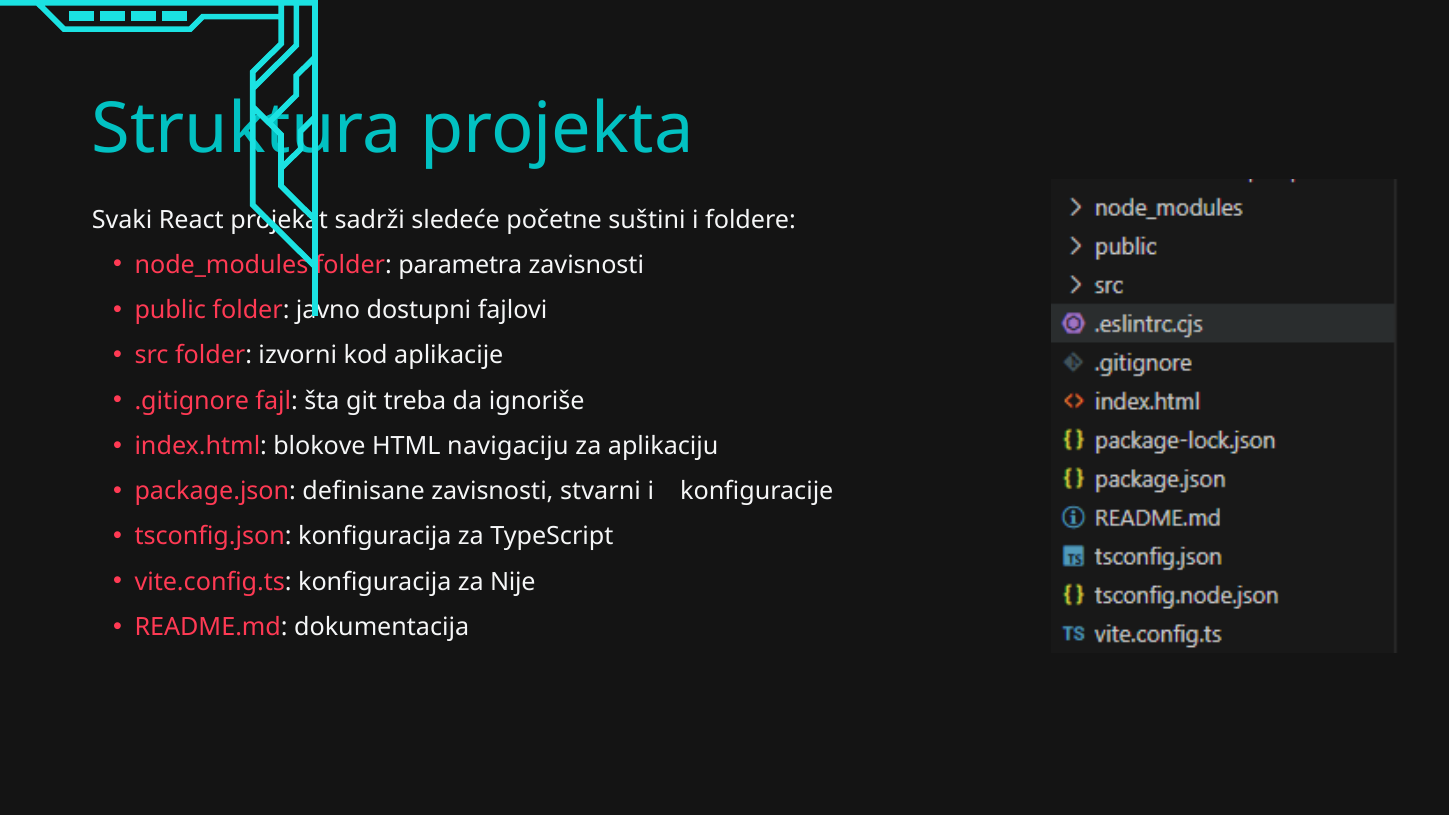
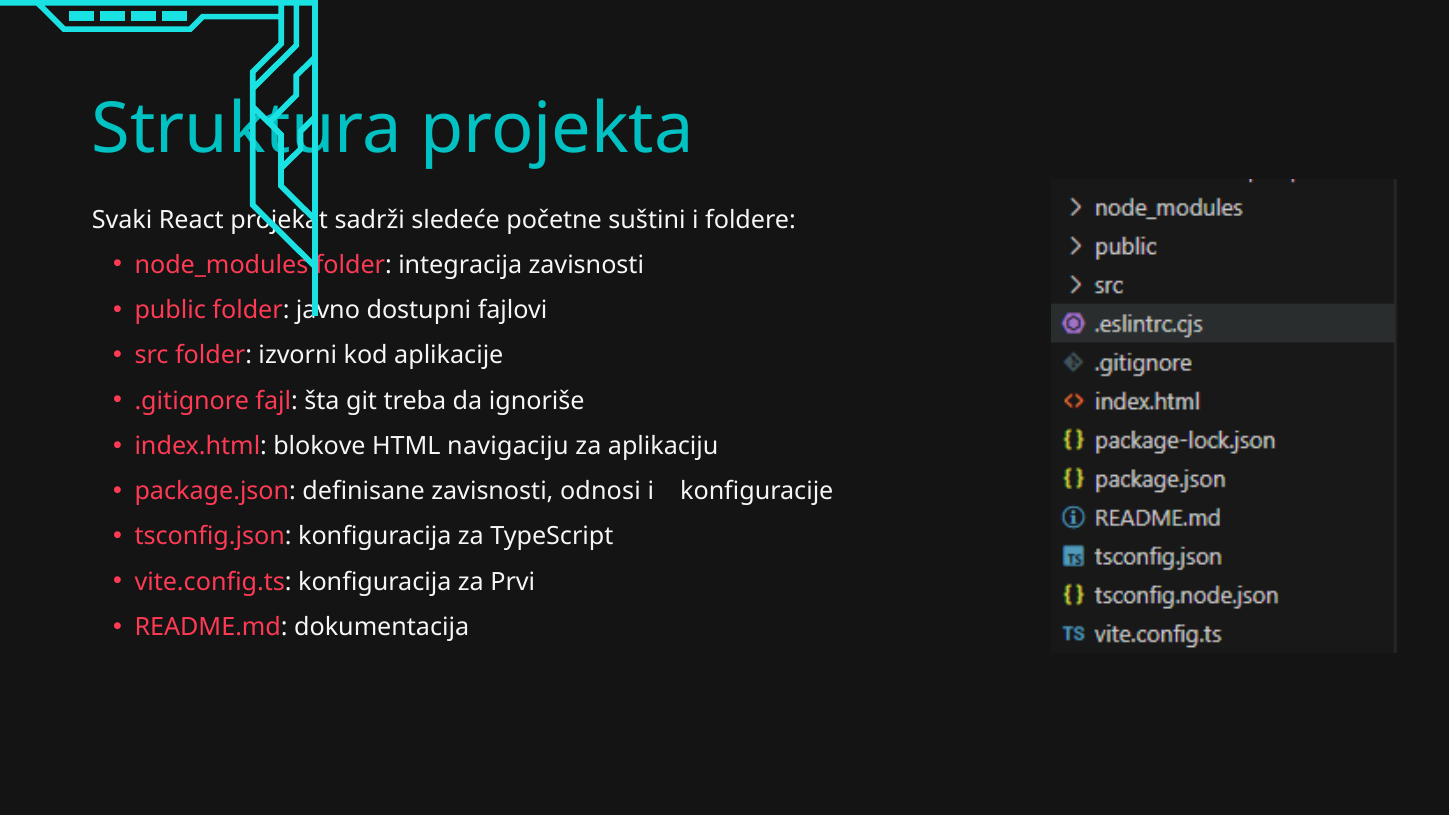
parametra: parametra -> integracija (460, 265)
stvarni: stvarni -> odnosi (600, 491)
Nije: Nije -> Prvi (513, 582)
